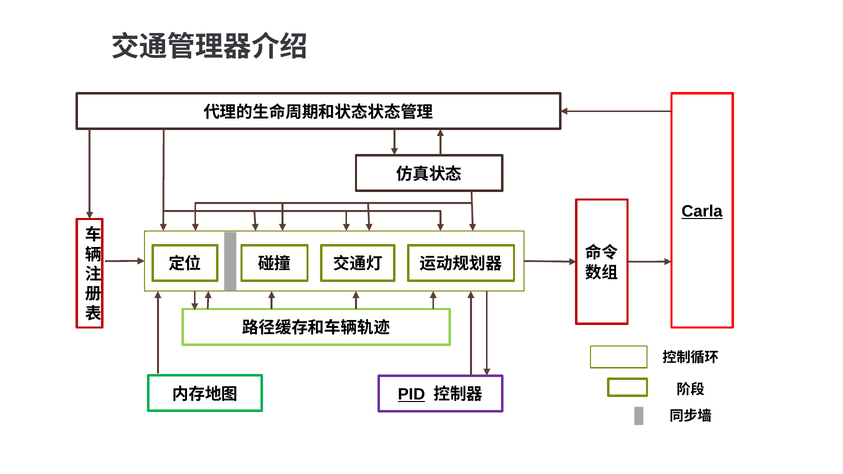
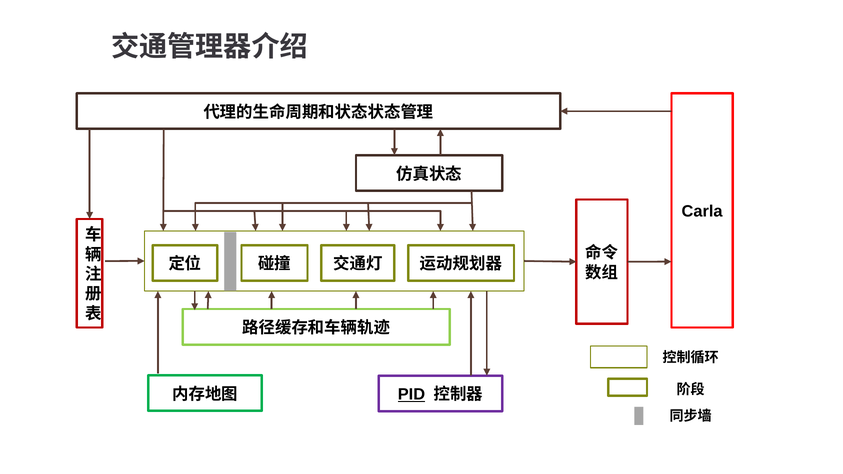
Carla underline: present -> none (702, 212)
